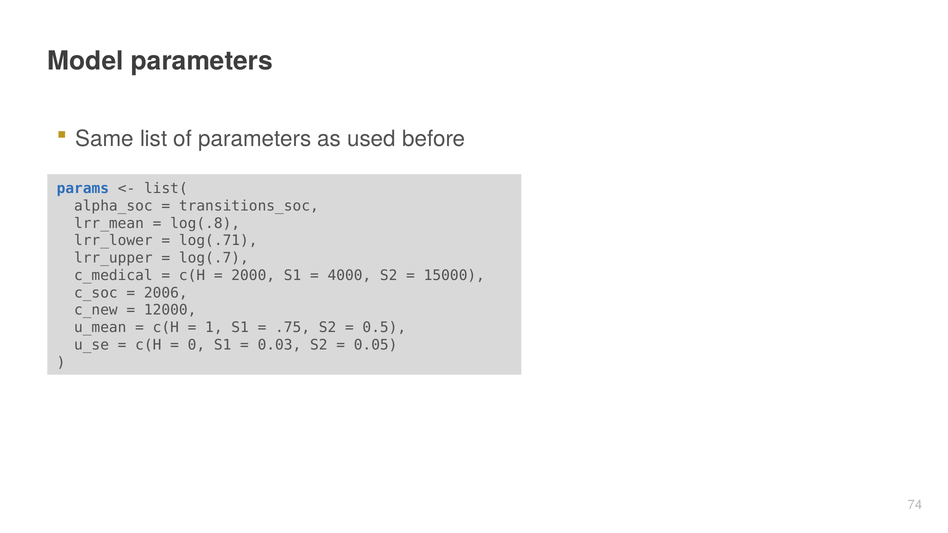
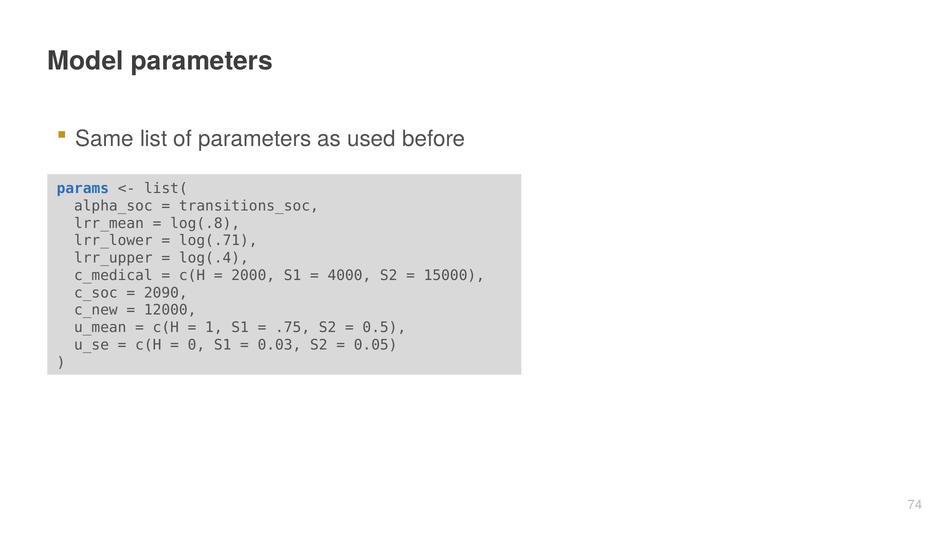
log(.7: log(.7 -> log(.4 (214, 258)
2006: 2006 -> 2090 (166, 293)
